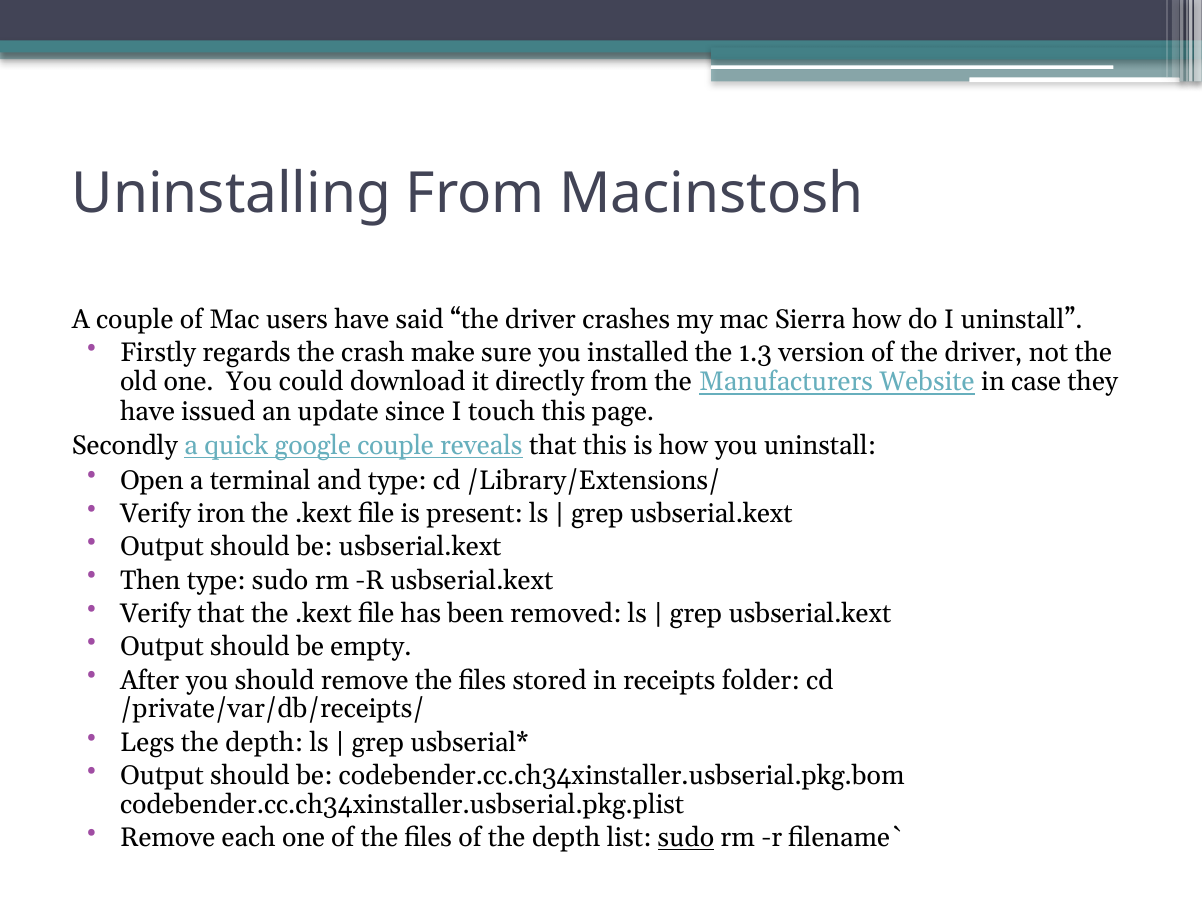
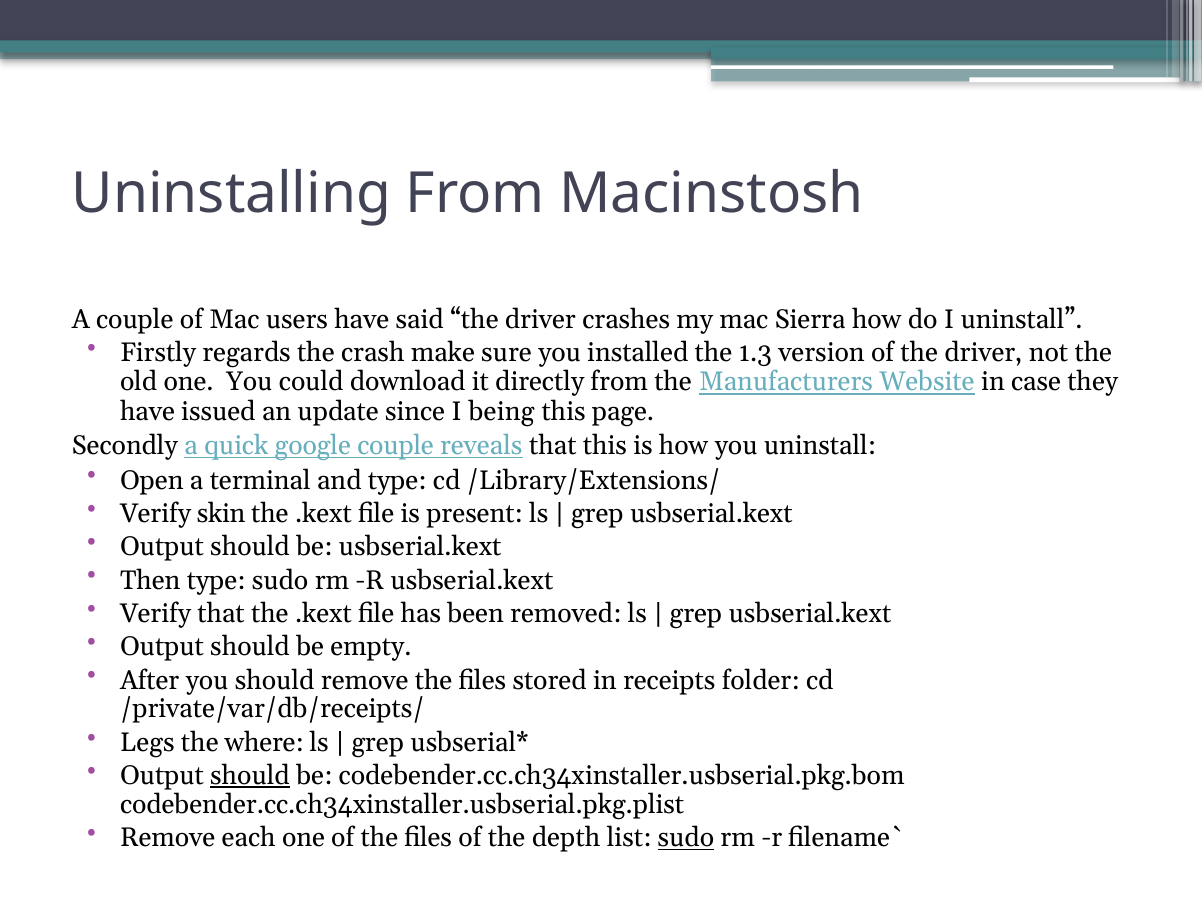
touch: touch -> being (502, 412)
iron: iron -> skin (221, 513)
depth: depth -> where (264, 742)
should underline: none -> present (250, 775)
